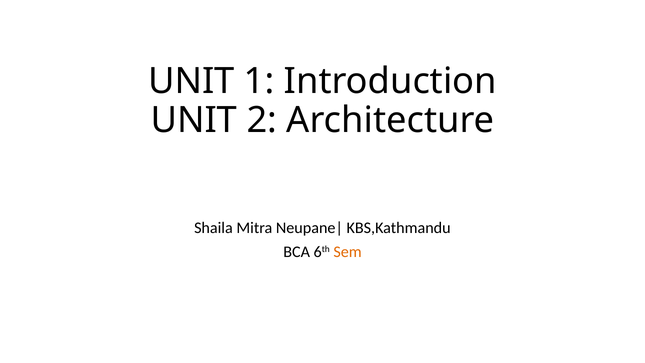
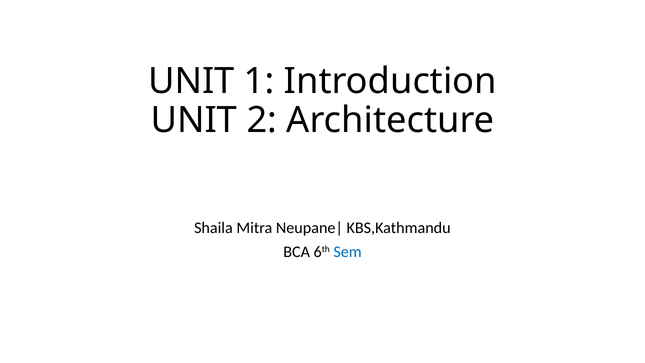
Sem colour: orange -> blue (348, 252)
